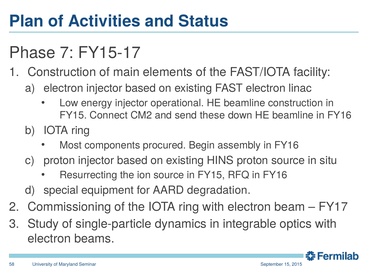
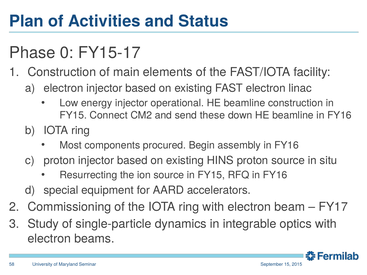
7: 7 -> 0 (67, 53)
degradation: degradation -> accelerators (219, 190)
